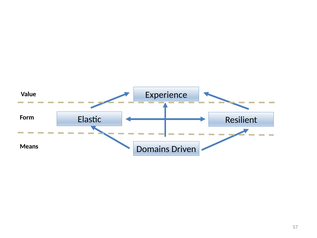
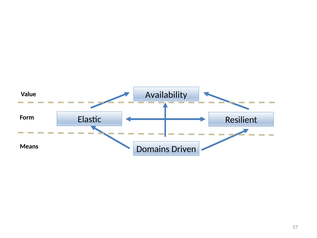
Experience: Experience -> Availability (166, 95)
